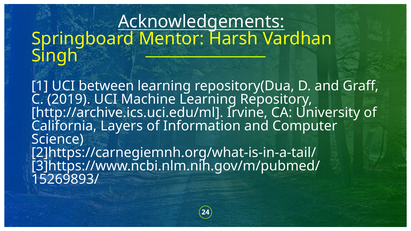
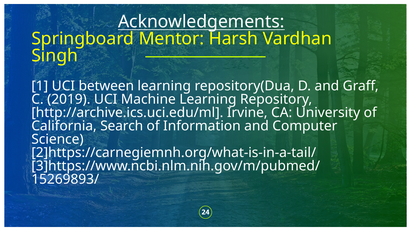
Layers: Layers -> Search (122, 126)
